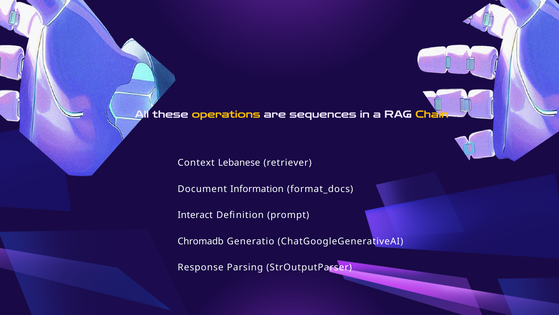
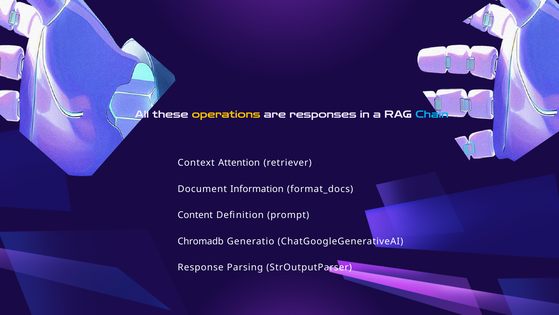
sequences: sequences -> responses (323, 114)
Chain colour: yellow -> light blue (432, 114)
Lebanese: Lebanese -> Attention (239, 163)
Interact: Interact -> Content (195, 215)
